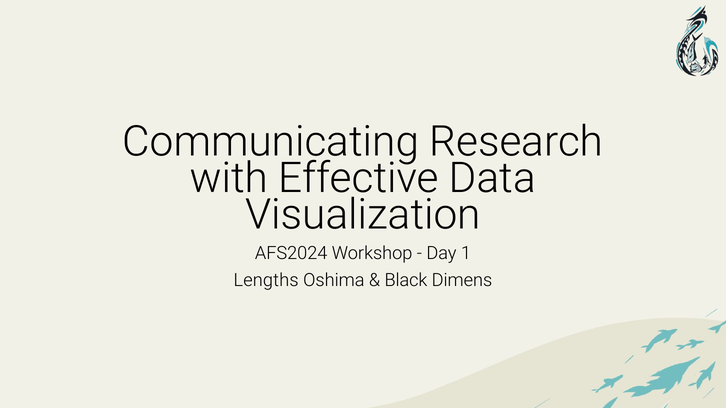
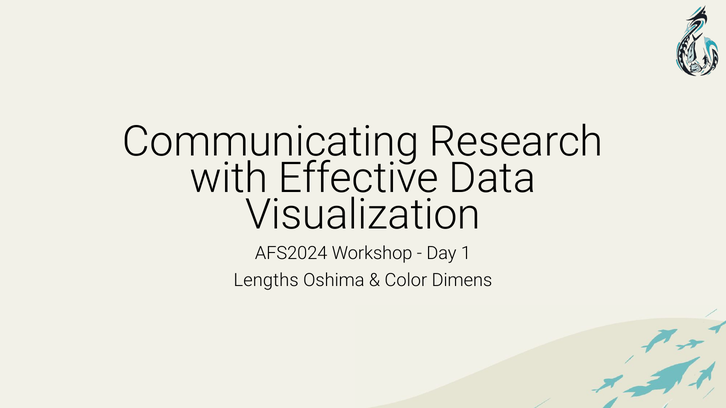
Black: Black -> Color (406, 281)
